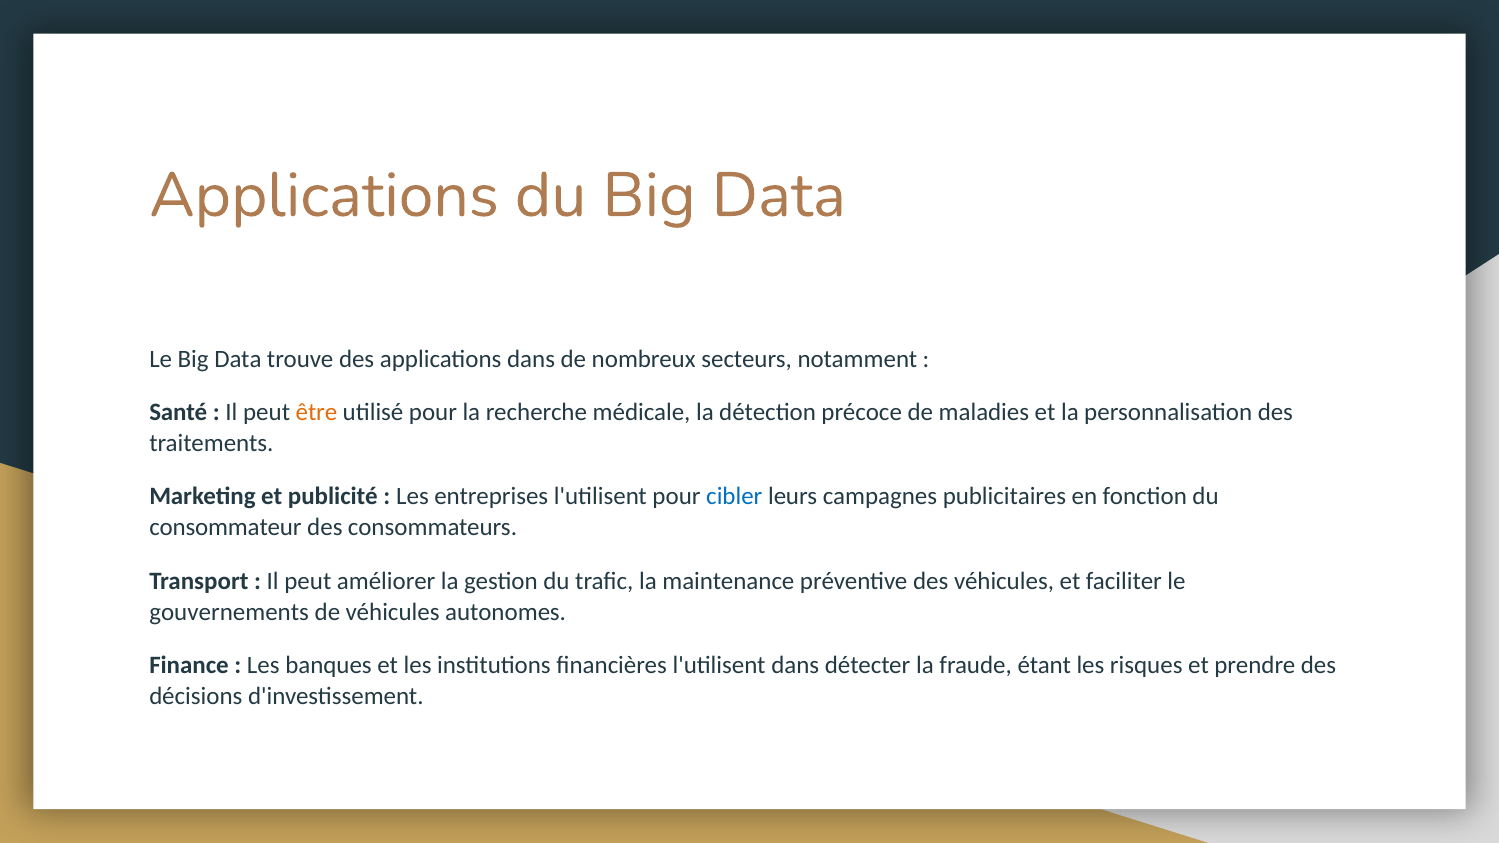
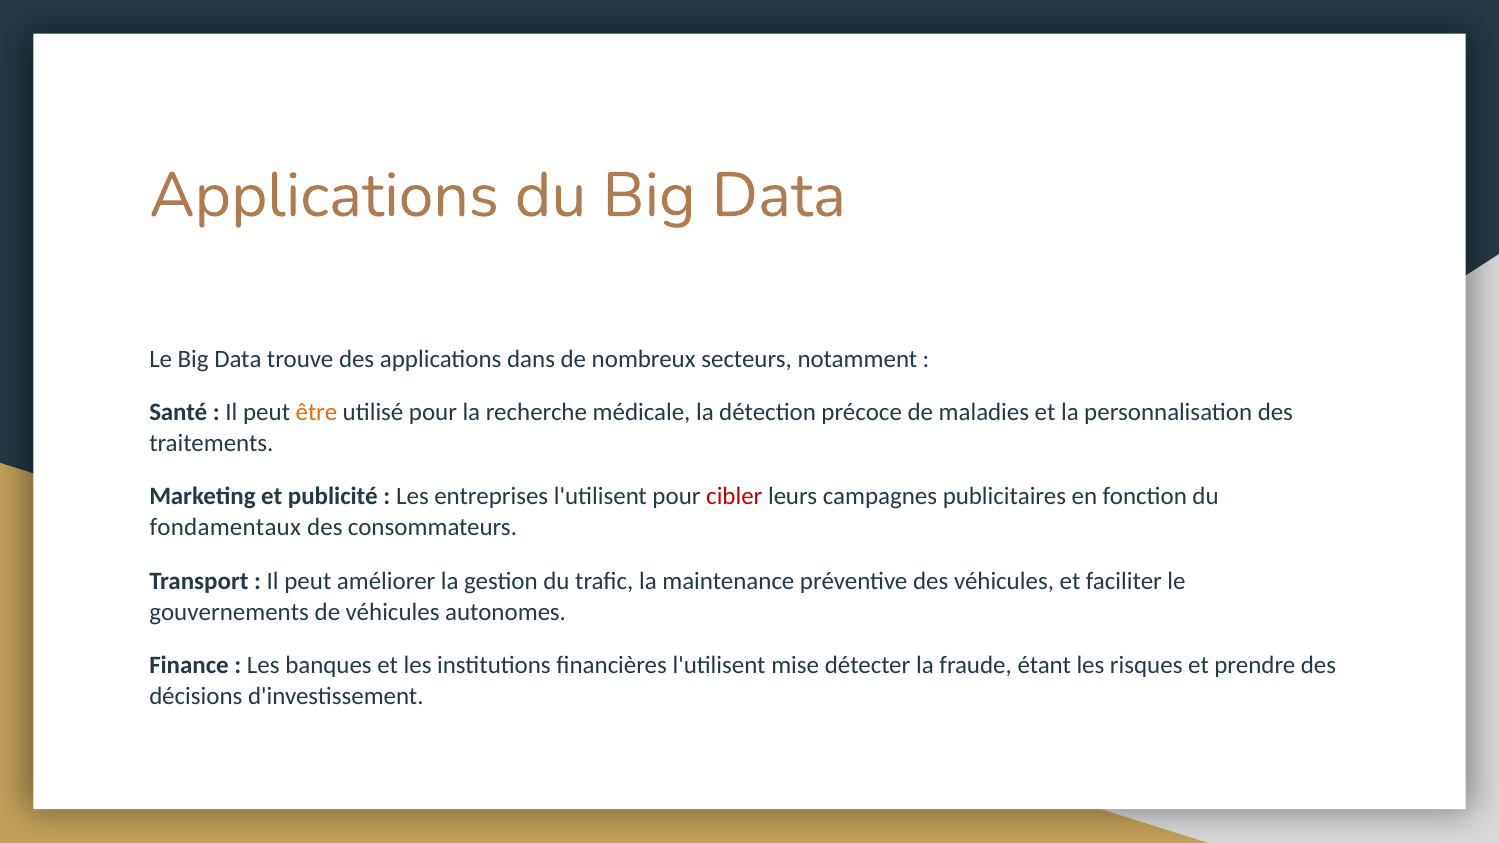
cibler colour: blue -> red (734, 497)
consommateur: consommateur -> fondamentaux (225, 528)
l'utilisent dans: dans -> mise (795, 666)
